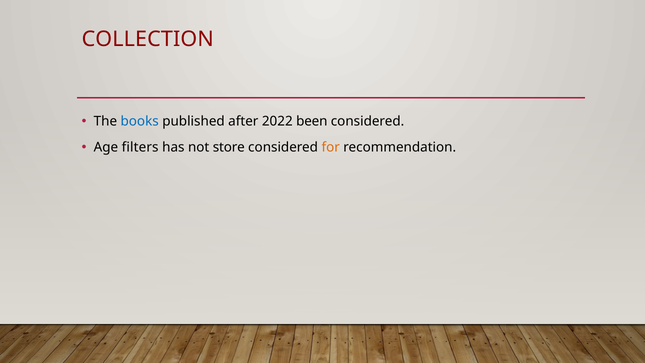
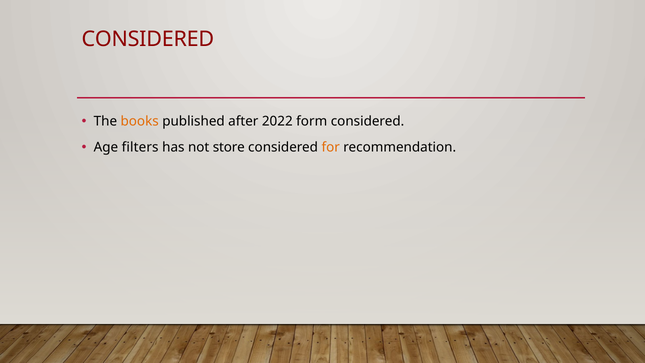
COLLECTION: COLLECTION -> CONSIDERED (148, 39)
books colour: blue -> orange (140, 121)
been: been -> form (312, 121)
